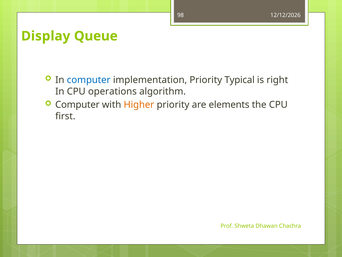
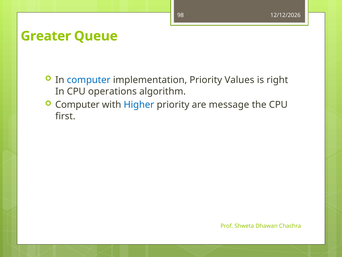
Display: Display -> Greater (46, 36)
Typical: Typical -> Values (239, 80)
Higher colour: orange -> blue (139, 105)
elements: elements -> message (229, 105)
